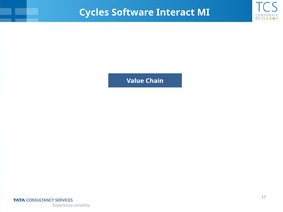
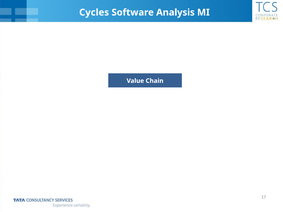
Interact: Interact -> Analysis (175, 12)
